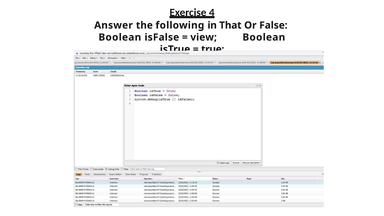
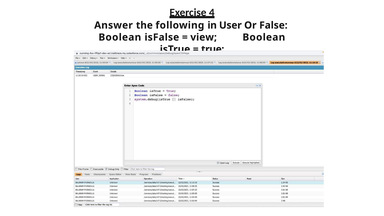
That: That -> User (230, 25)
